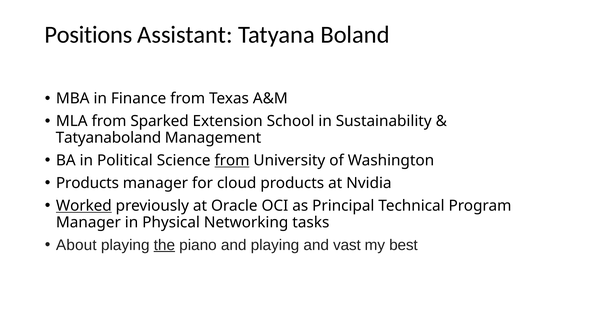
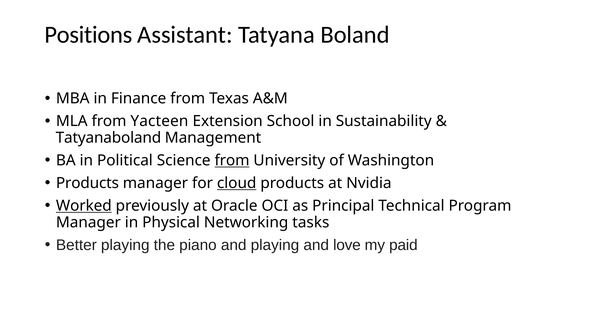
Sparked: Sparked -> Yacteen (159, 121)
cloud underline: none -> present (237, 183)
About: About -> Better (76, 245)
the underline: present -> none (164, 245)
vast: vast -> love (347, 245)
best: best -> paid (403, 245)
